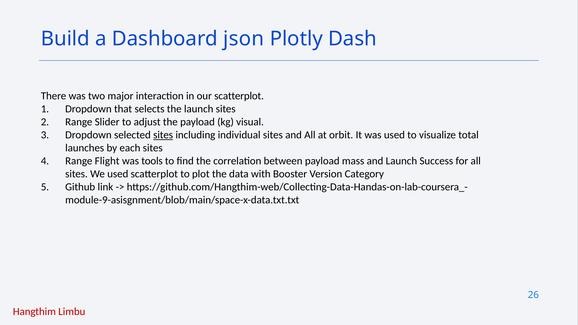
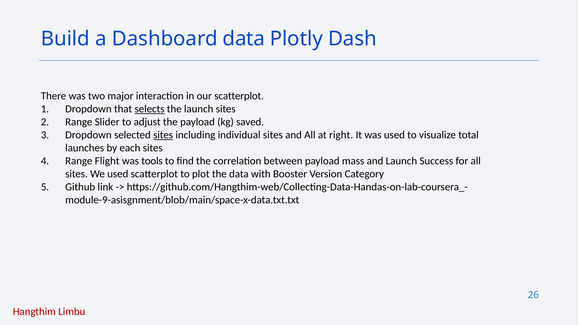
Dashboard json: json -> data (244, 39)
selects underline: none -> present (150, 109)
visual: visual -> saved (250, 122)
orbit: orbit -> right (341, 135)
